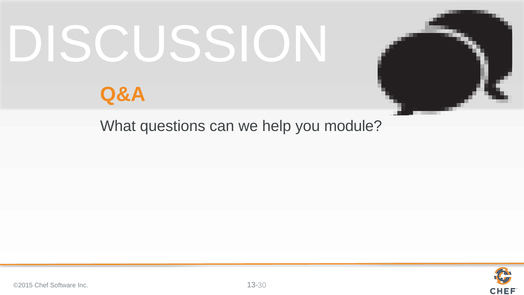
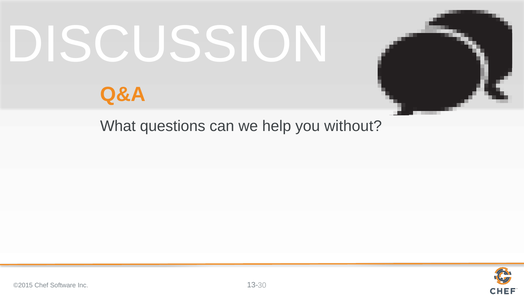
module: module -> without (353, 126)
